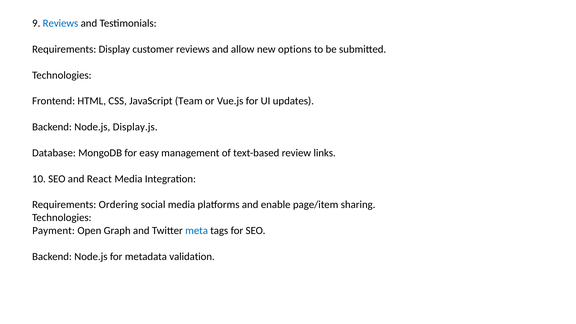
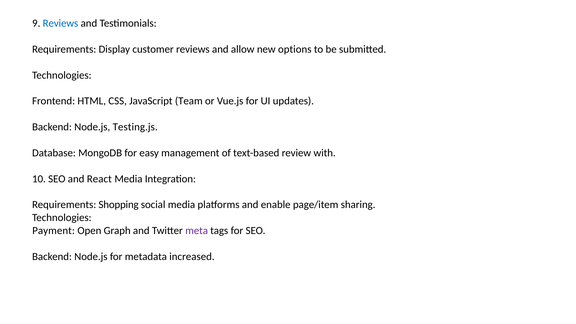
Display.js: Display.js -> Testing.js (135, 127)
links: links -> with (325, 153)
Ordering: Ordering -> Shopping (119, 205)
meta colour: blue -> purple (197, 231)
validation: validation -> increased (192, 257)
